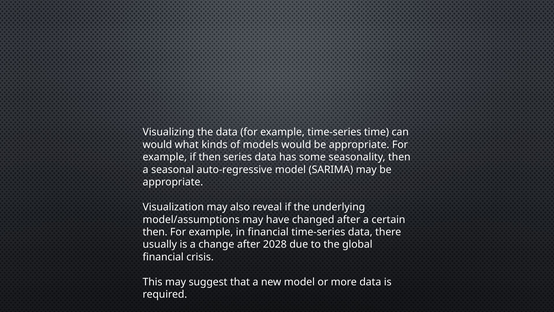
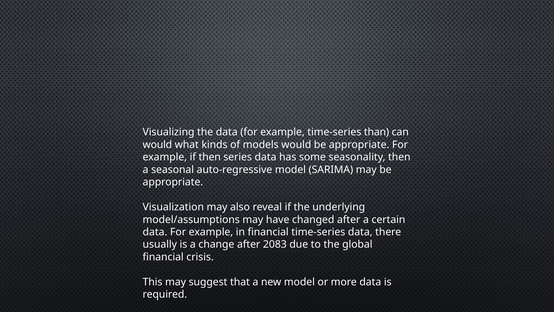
time: time -> than (377, 132)
then: then -> data (155, 232)
2028: 2028 -> 2083 (275, 244)
